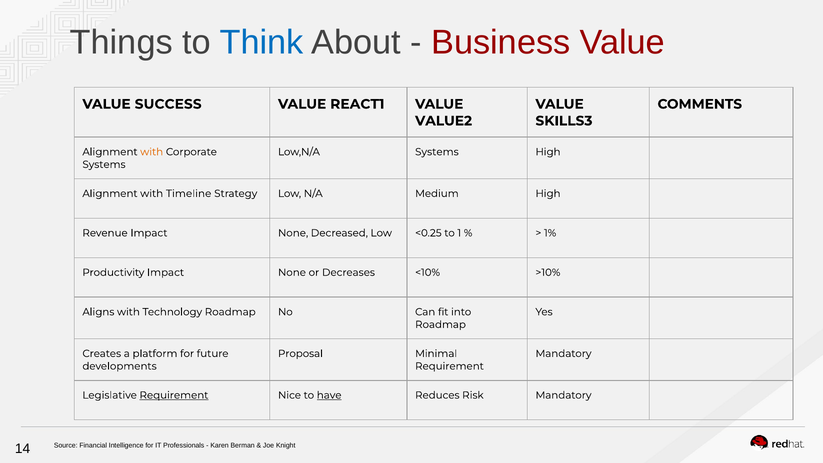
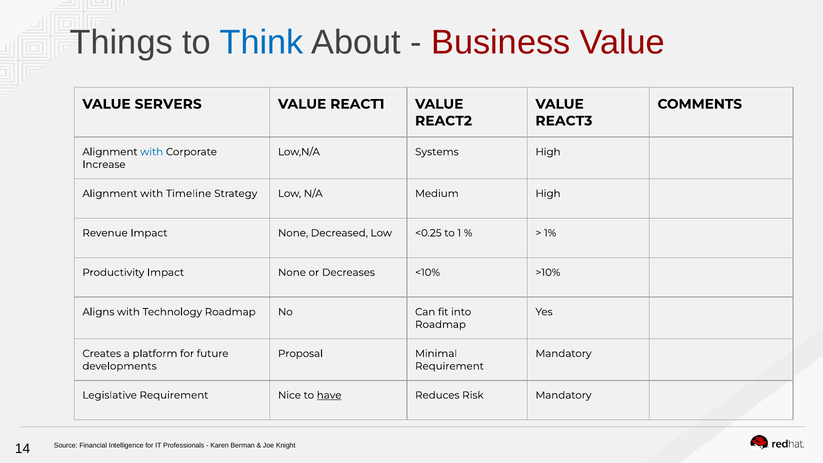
SUCCESS: SUCCESS -> SERVERS (168, 104)
VALUE2: VALUE2 -> REACT2 (444, 121)
SKILLS3: SKILLS3 -> REACT3 (564, 121)
with colour: orange -> blue (152, 152)
Systems: Systems -> Increase (104, 164)
Requirement underline: present -> none (174, 395)
